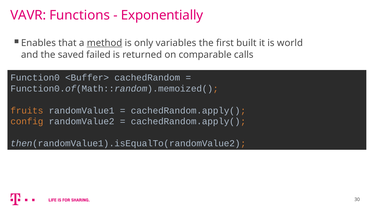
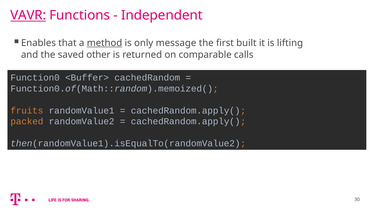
VAVR underline: none -> present (28, 15)
Exponentially: Exponentially -> Independent (162, 15)
variables: variables -> message (176, 43)
world: world -> lifting (290, 43)
failed: failed -> other (98, 55)
config: config -> packed (27, 121)
